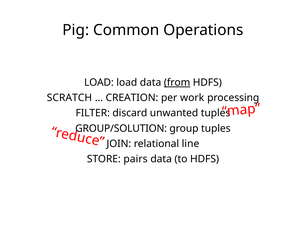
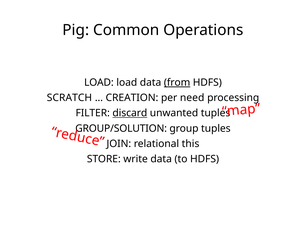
work: work -> need (192, 98)
discard underline: none -> present (130, 113)
line: line -> this (191, 143)
pairs: pairs -> write (136, 159)
